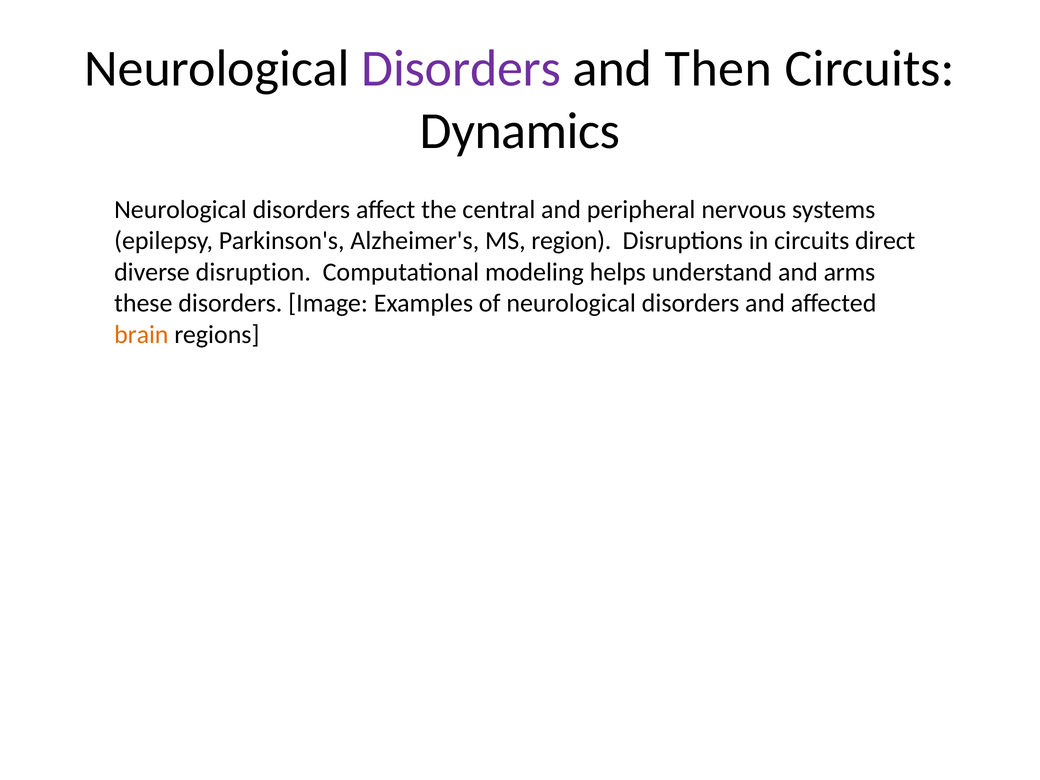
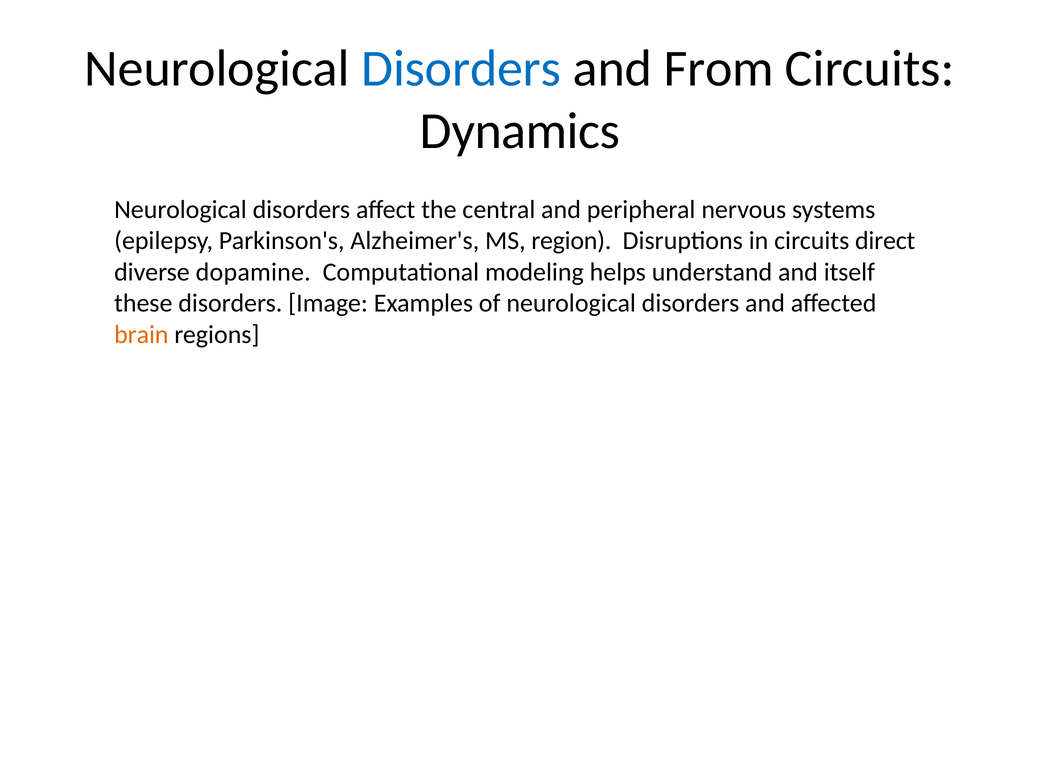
Disorders colour: purple -> blue (461, 69)
Then: Then -> From (719, 69)
disruption: disruption -> dopamine (253, 272)
arms: arms -> itself (849, 272)
